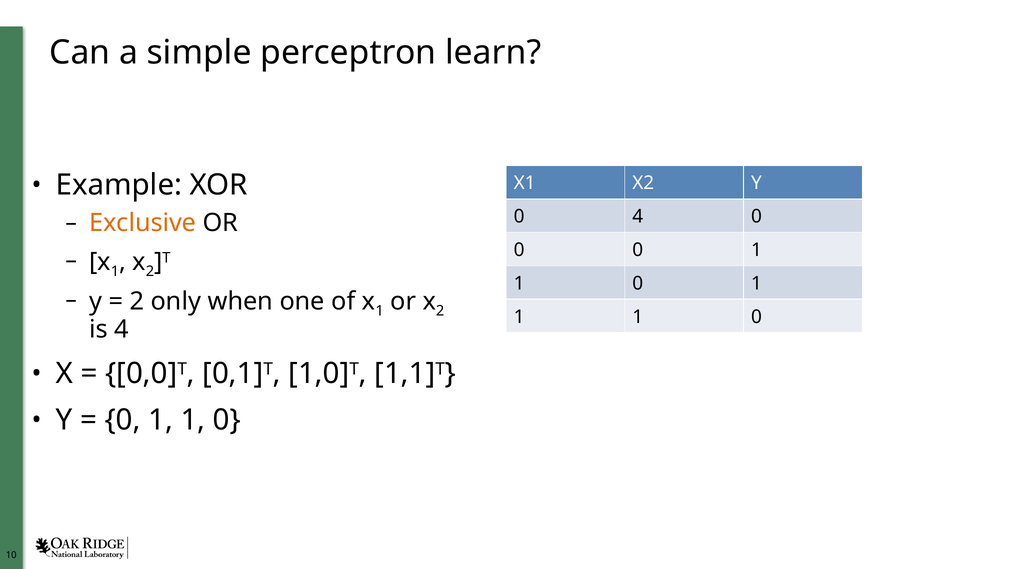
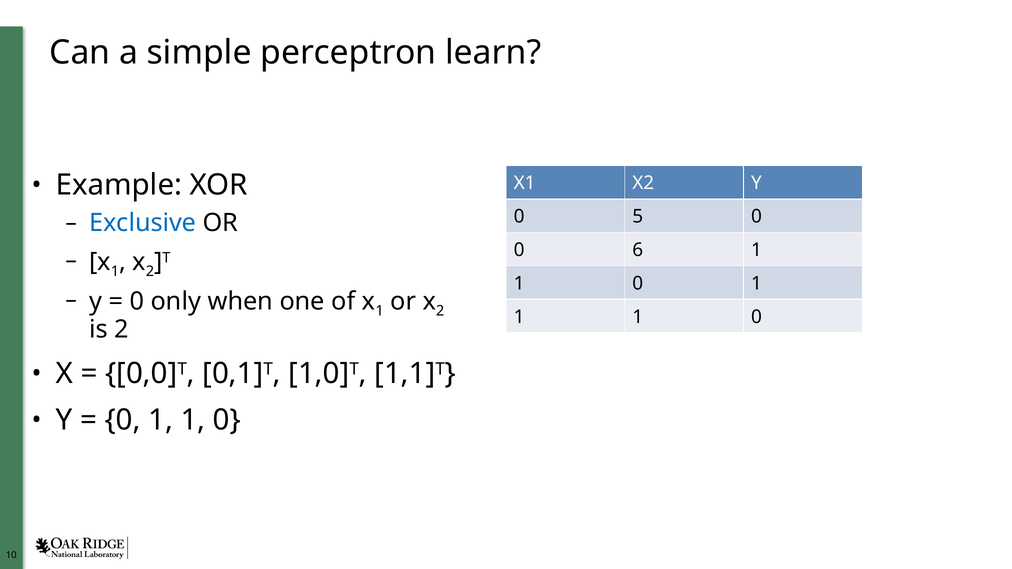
0 4: 4 -> 5 (638, 217)
Exclusive colour: orange -> blue (143, 223)
0: 0 -> 6 (638, 250)
2: 2 -> 0 (137, 301)
is 4: 4 -> 2 (122, 329)
